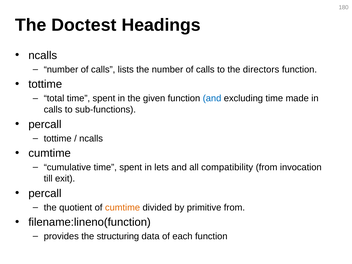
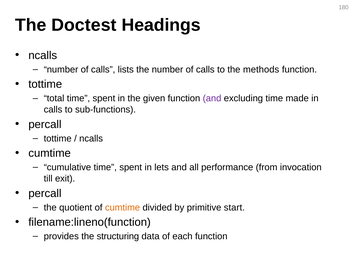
directors: directors -> methods (261, 69)
and colour: blue -> purple (212, 98)
compatibility: compatibility -> performance (227, 167)
primitive from: from -> start (234, 207)
